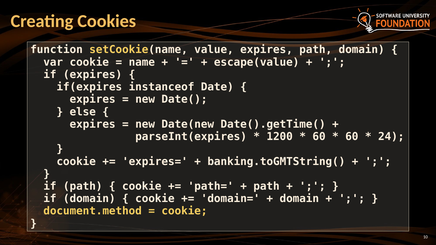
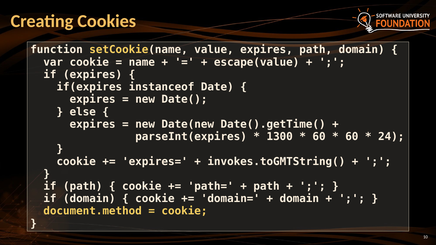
1200: 1200 -> 1300 (280, 137)
banking.toGMTString(: banking.toGMTString( -> invokes.toGMTString( (276, 162)
